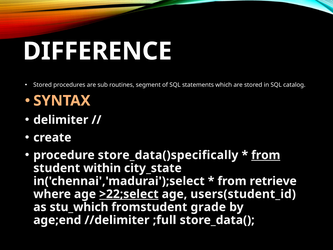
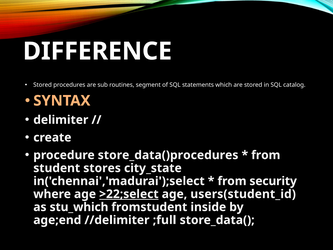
store_data()specifically: store_data()specifically -> store_data()procedures (168, 155)
from underline: present -> none (266, 155)
within: within -> stores (102, 168)
retrieve: retrieve -> security (273, 181)
grade: grade -> inside (208, 207)
